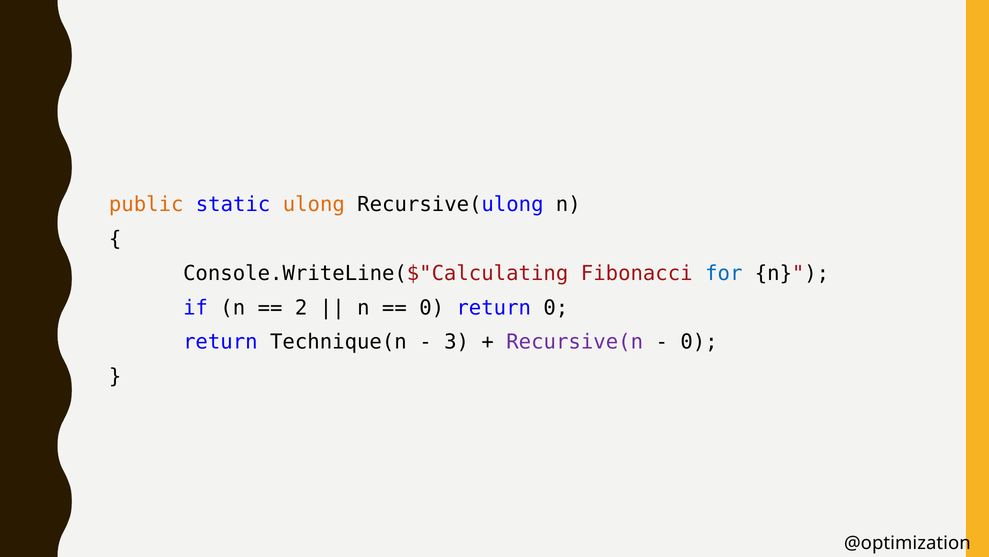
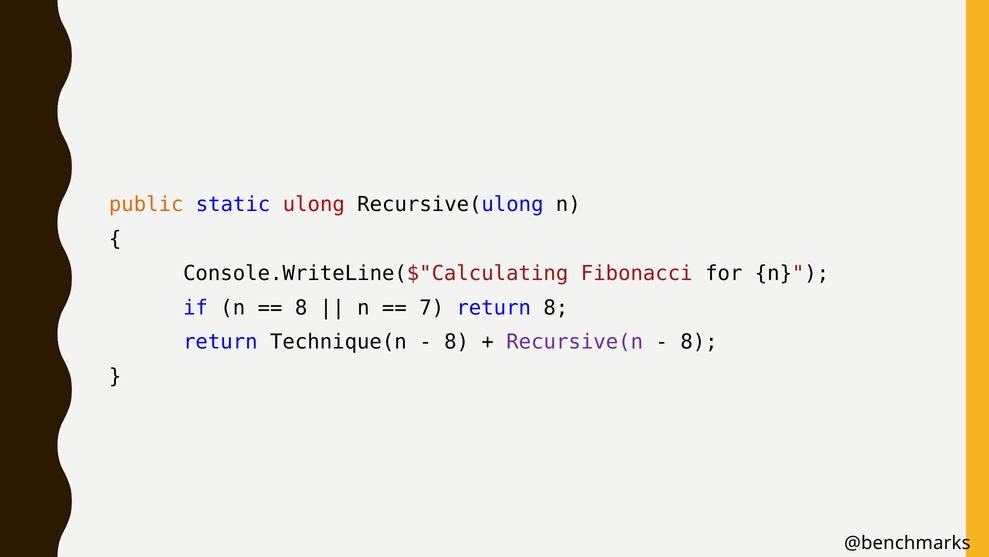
ulong colour: orange -> red (314, 204)
for colour: blue -> black (724, 273)
2: 2 -> 8 (301, 307)
0: 0 -> 7 (432, 307)
return 0: 0 -> 8 (556, 307)
3: 3 -> 8 (457, 342)
0: 0 -> 8 (699, 342)
@optimization: @optimization -> @benchmarks (907, 542)
